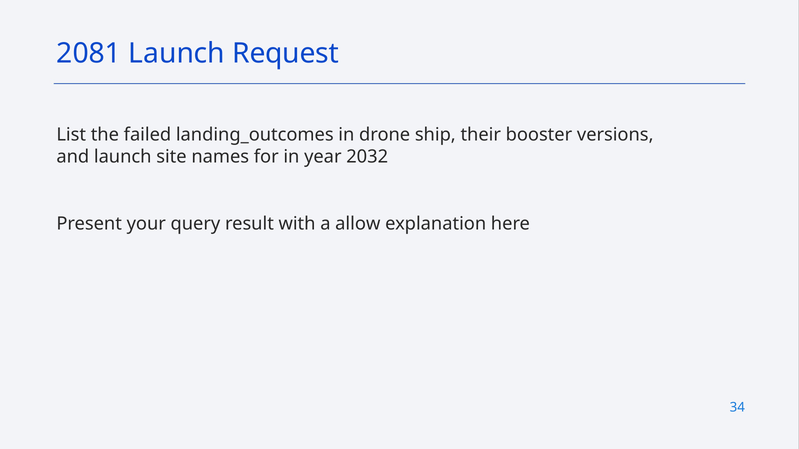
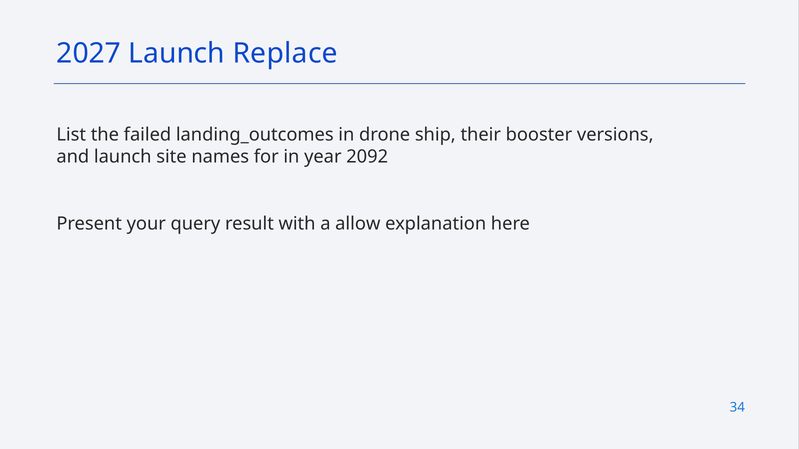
2081: 2081 -> 2027 (89, 53)
Request: Request -> Replace (285, 53)
2032: 2032 -> 2092 (367, 157)
